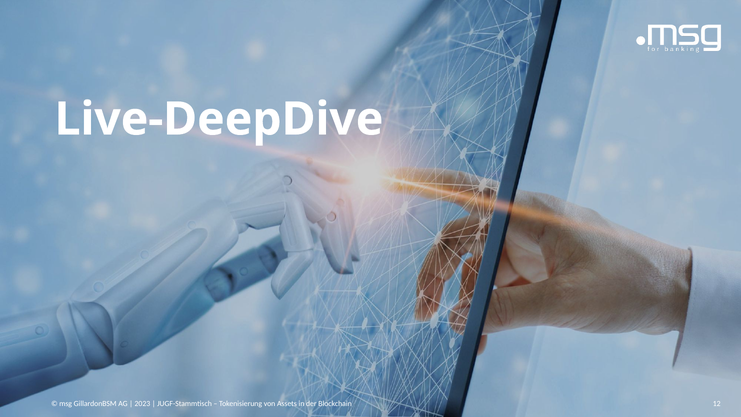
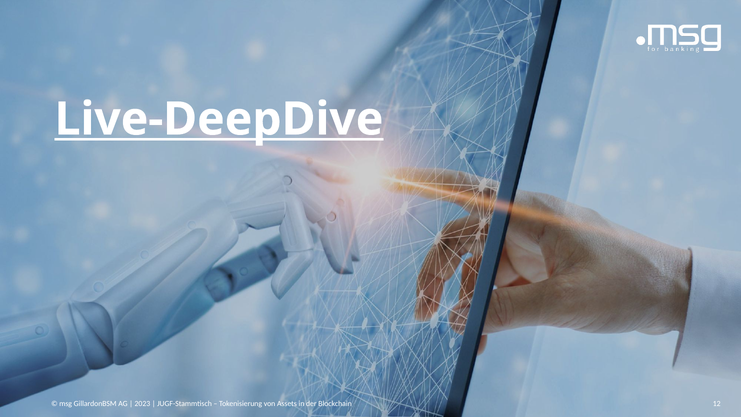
Live-DeepDive underline: none -> present (219, 119)
